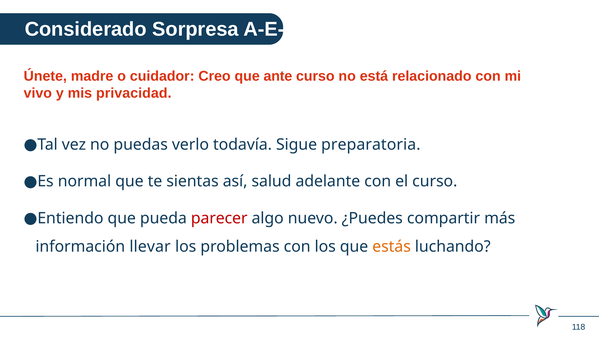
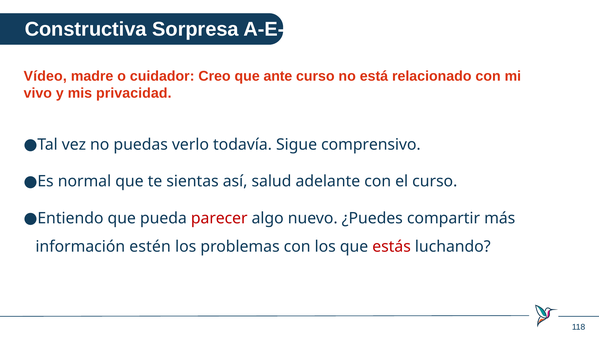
Considerado: Considerado -> Constructiva (86, 29)
Únete: Únete -> Vídeo (45, 76)
preparatoria: preparatoria -> comprensivo (371, 145)
llevar: llevar -> estén (150, 247)
estás colour: orange -> red (392, 247)
